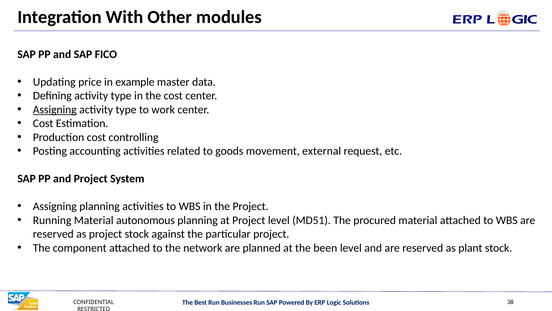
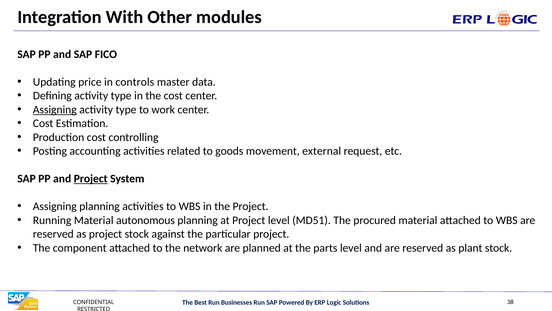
example: example -> controls (135, 82)
Project underline: none -> present (91, 179)
been: been -> parts (325, 248)
